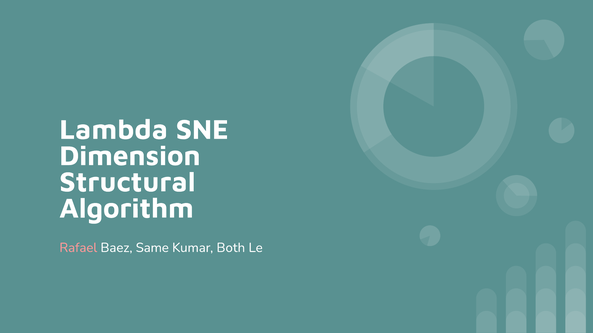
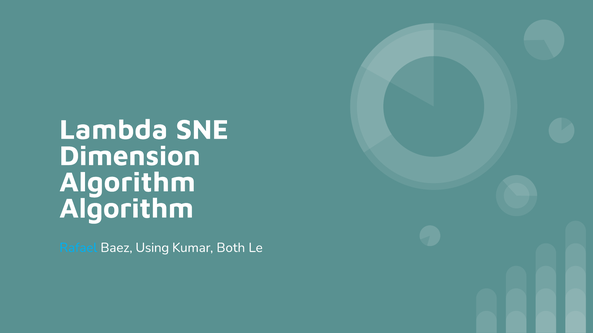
Structural: Structural -> Algorithm (127, 182)
Rafael colour: pink -> light blue (78, 248)
Same: Same -> Using (152, 248)
